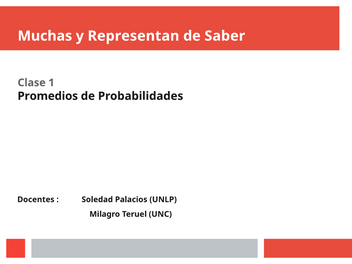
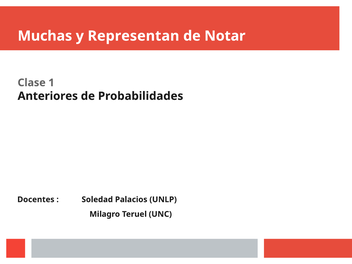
Saber: Saber -> Notar (225, 36)
Promedios: Promedios -> Anteriores (48, 96)
